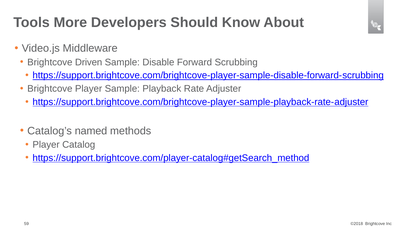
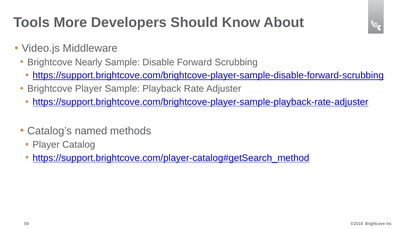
Driven: Driven -> Nearly (89, 62)
